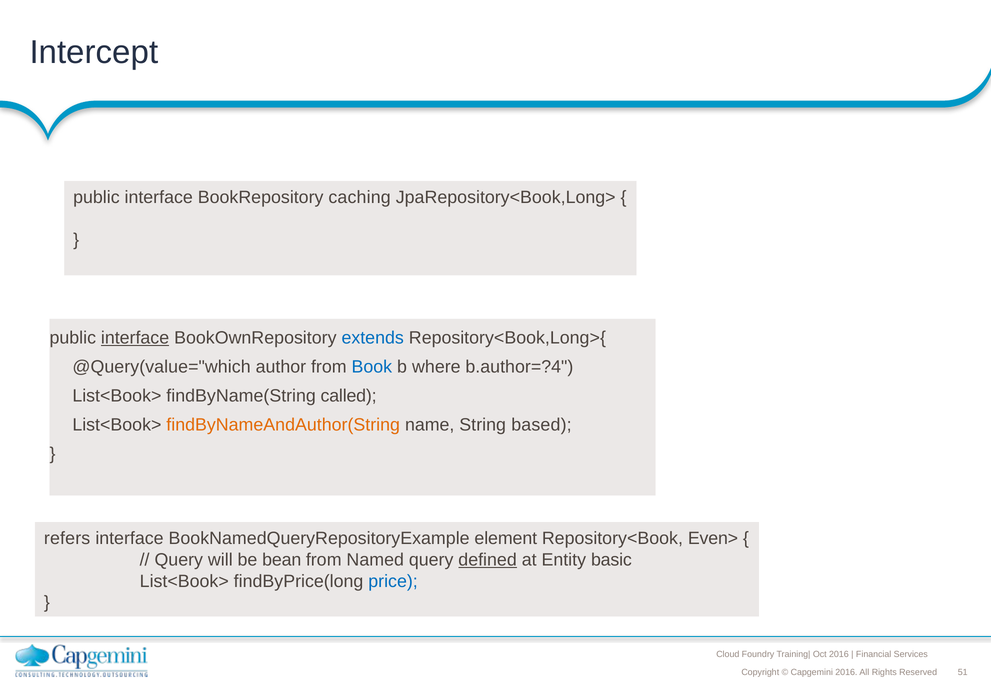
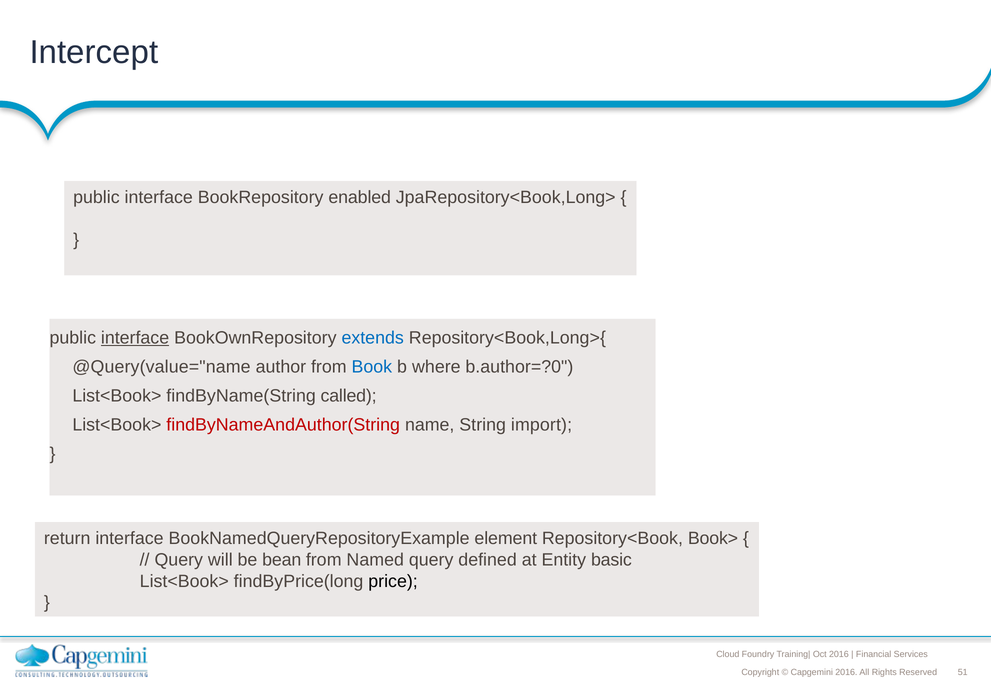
caching: caching -> enabled (360, 197)
@Query(value="which: @Query(value="which -> @Query(value="name (162, 367)
b.author=?4: b.author=?4 -> b.author=?0 (519, 367)
findByNameAndAuthor(String colour: orange -> red (283, 425)
based: based -> import (542, 425)
refers: refers -> return (67, 539)
Even>: Even> -> Book> (713, 539)
defined underline: present -> none (488, 560)
price colour: blue -> black (393, 581)
